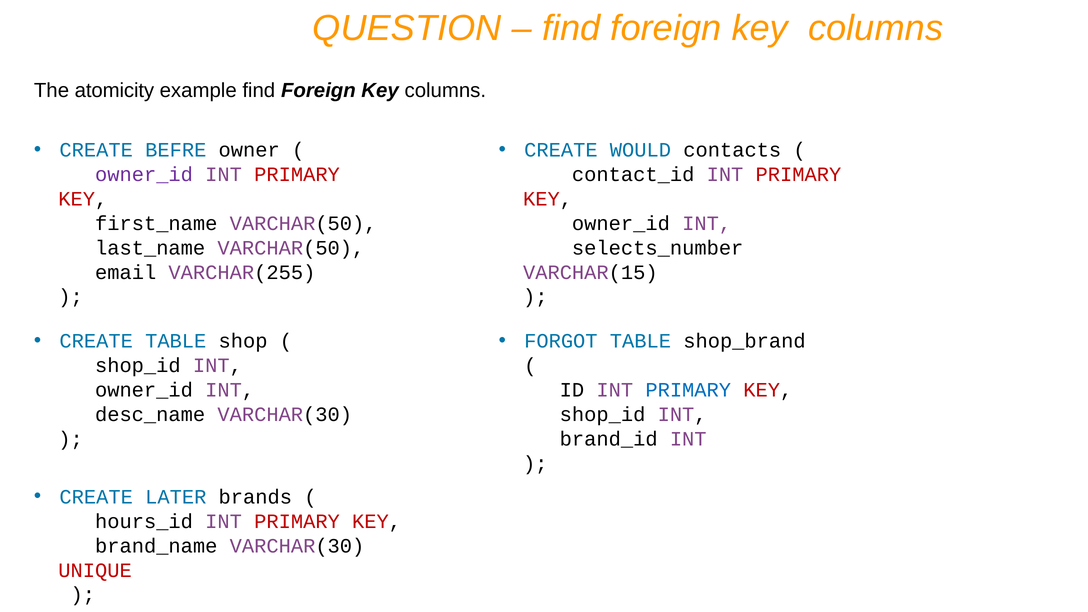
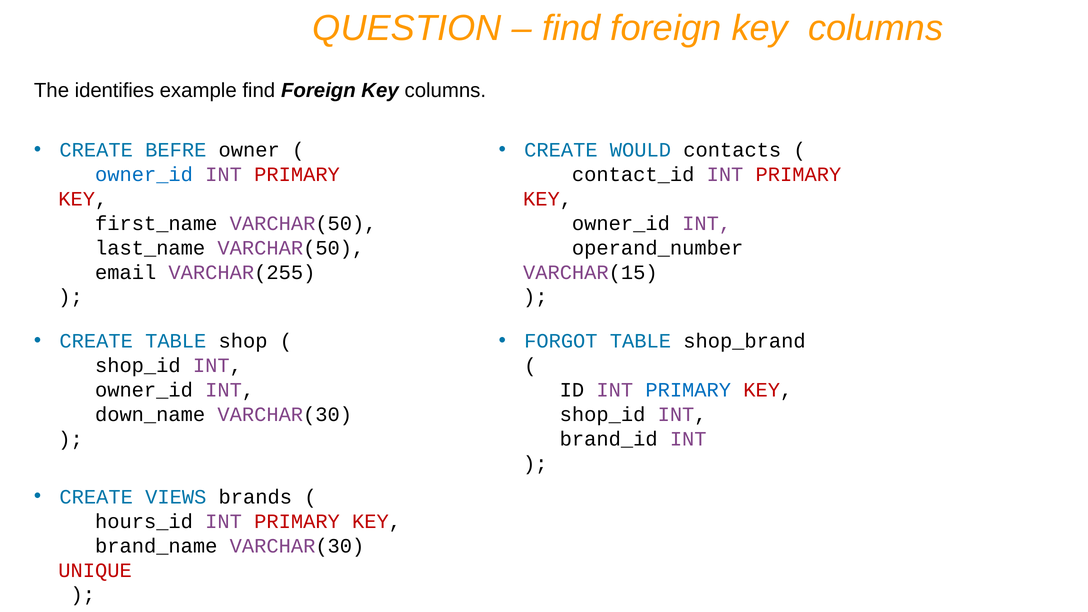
atomicity: atomicity -> identifies (114, 91)
owner_id colour: purple -> blue (144, 174)
selects_number: selects_number -> operand_number (658, 248)
desc_name: desc_name -> down_name (150, 415)
LATER: LATER -> VIEWS (176, 497)
